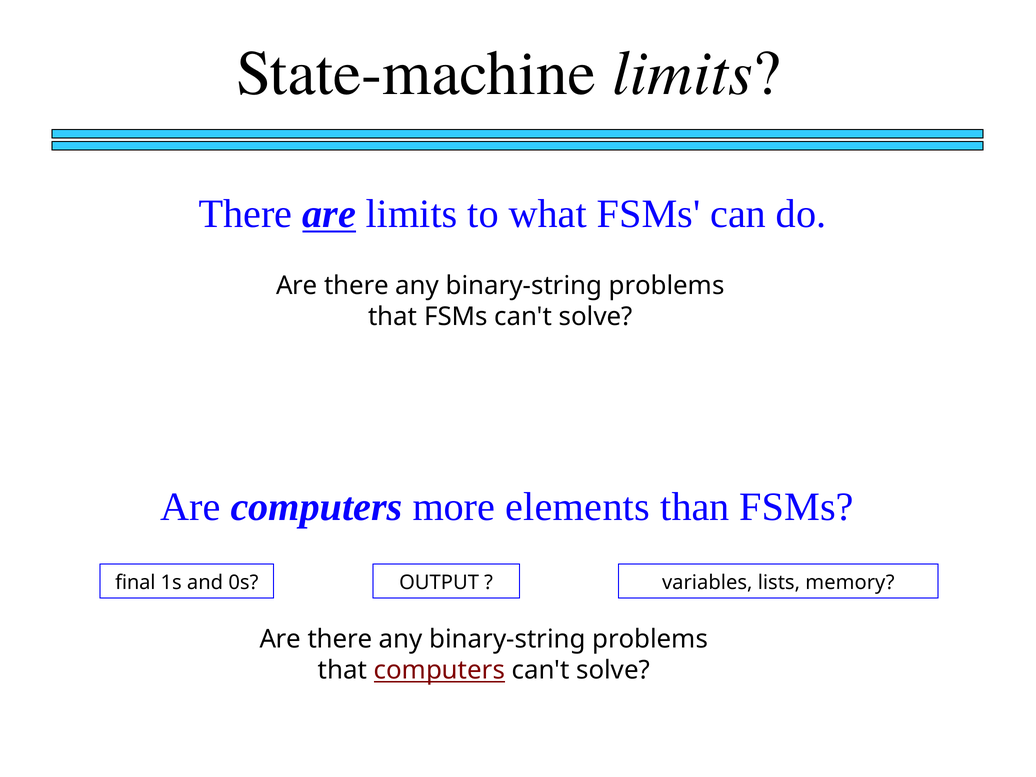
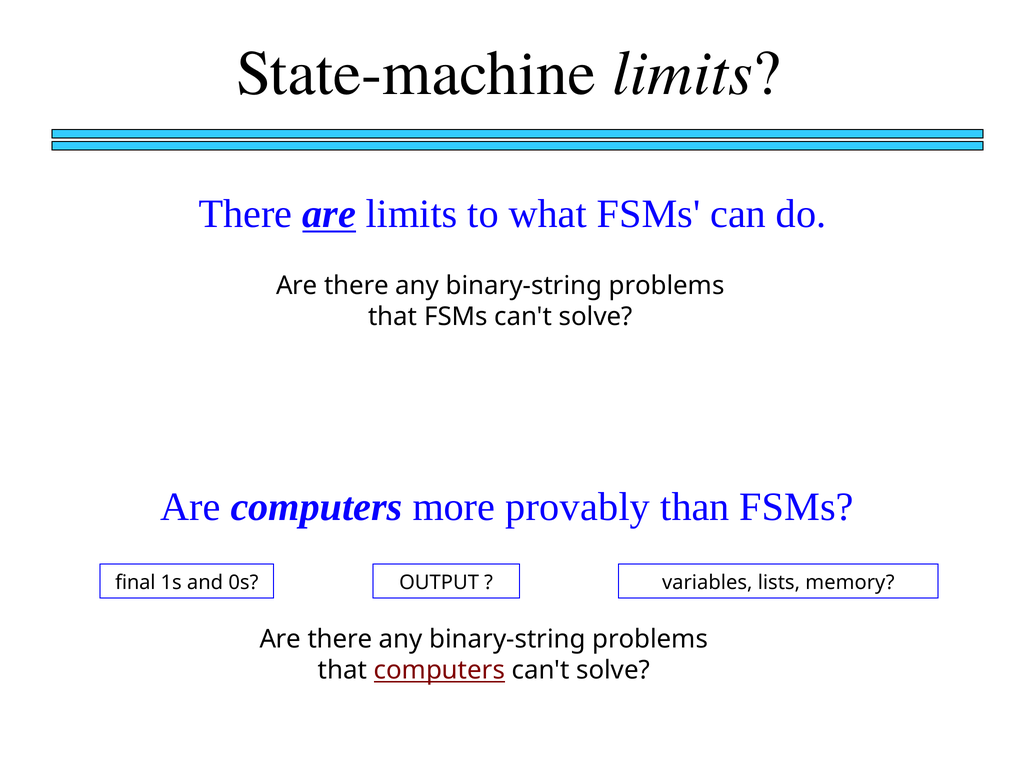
elements: elements -> provably (578, 507)
